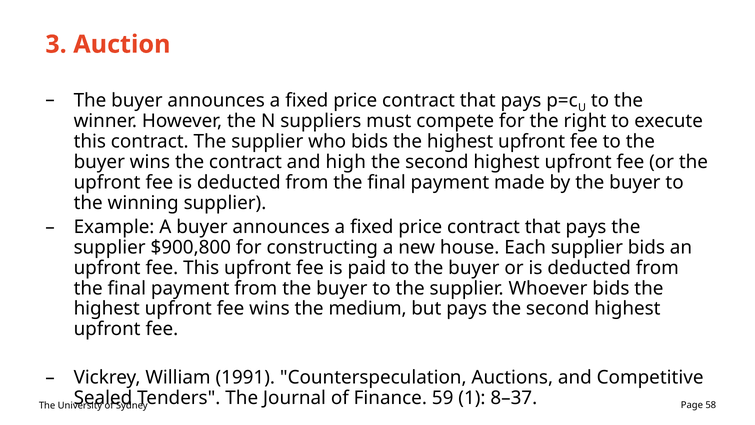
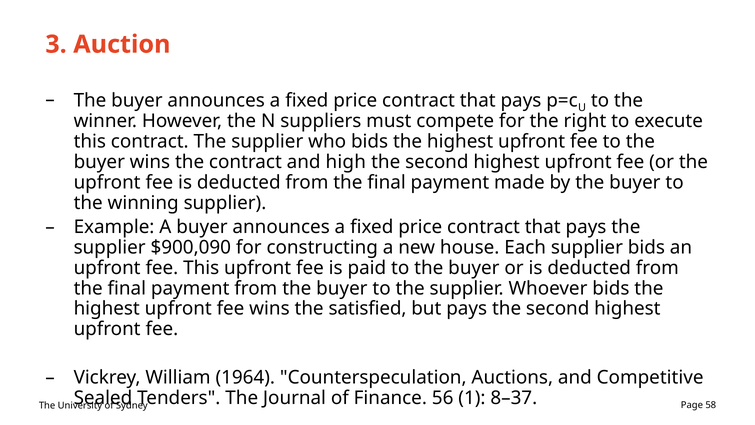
$900,800: $900,800 -> $900,090 (191, 247)
medium: medium -> satisfied (368, 308)
1991: 1991 -> 1964 (245, 377)
59: 59 -> 56 (443, 398)
